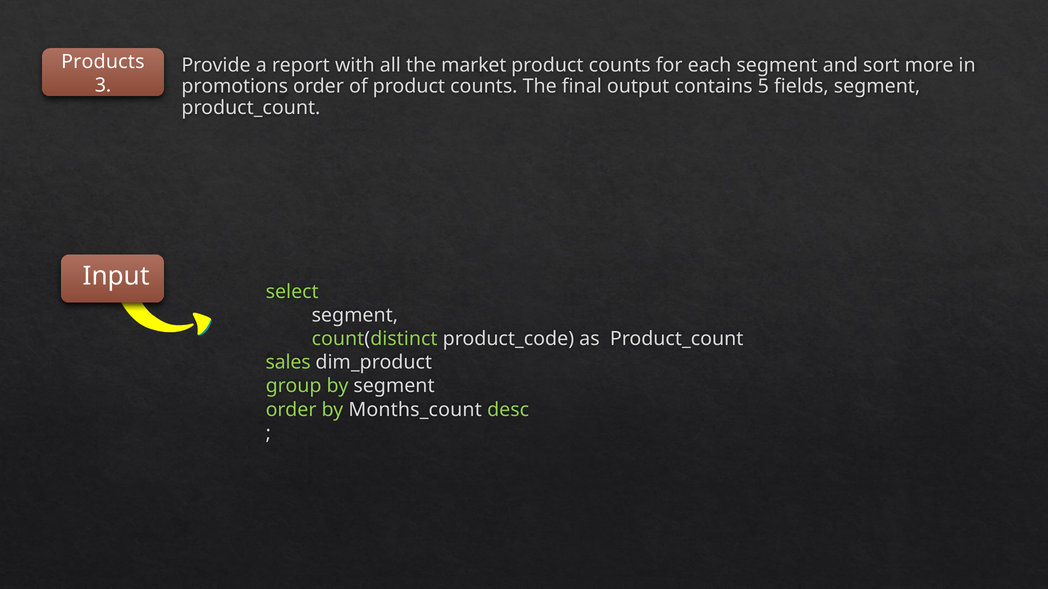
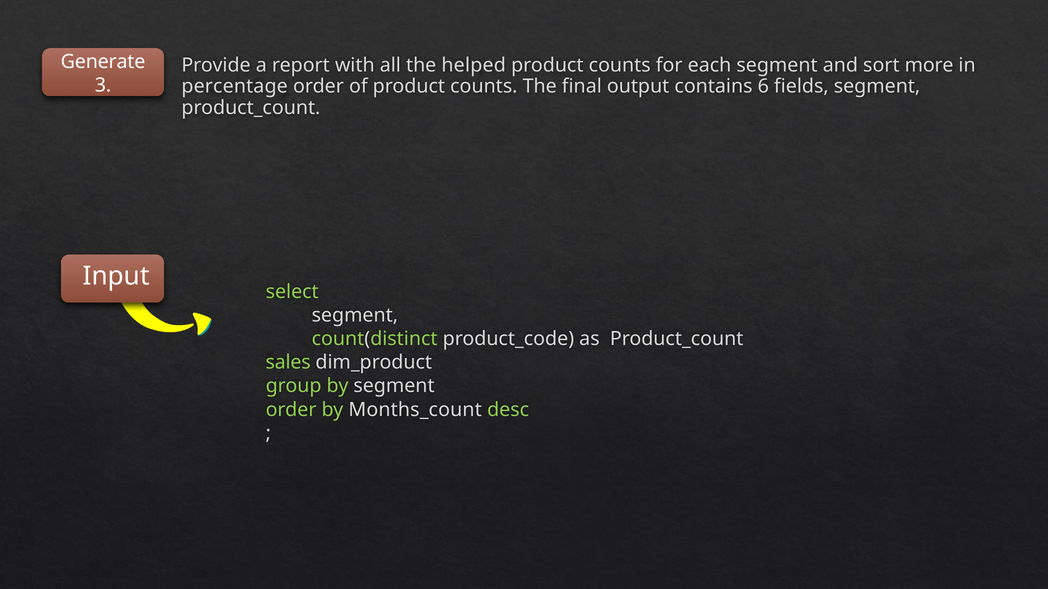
Products: Products -> Generate (103, 62)
market: market -> helped (474, 65)
promotions: promotions -> percentage (235, 86)
5: 5 -> 6 (763, 86)
